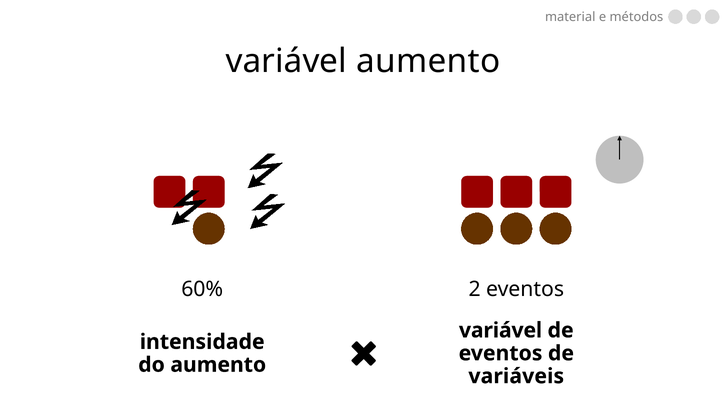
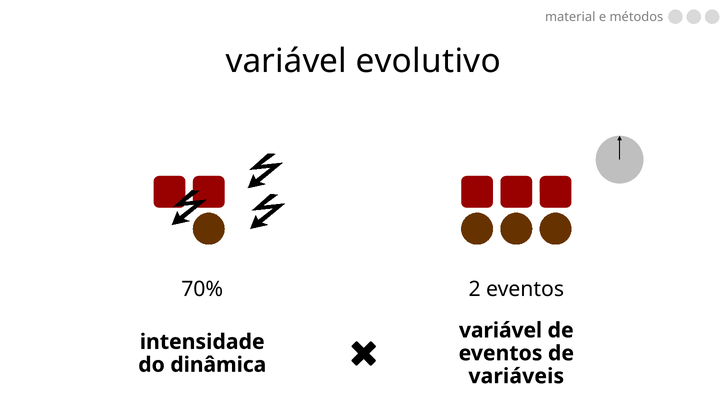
variável aumento: aumento -> evolutivo (428, 61)
60%: 60% -> 70% (202, 289)
do aumento: aumento -> dinâmica (218, 364)
